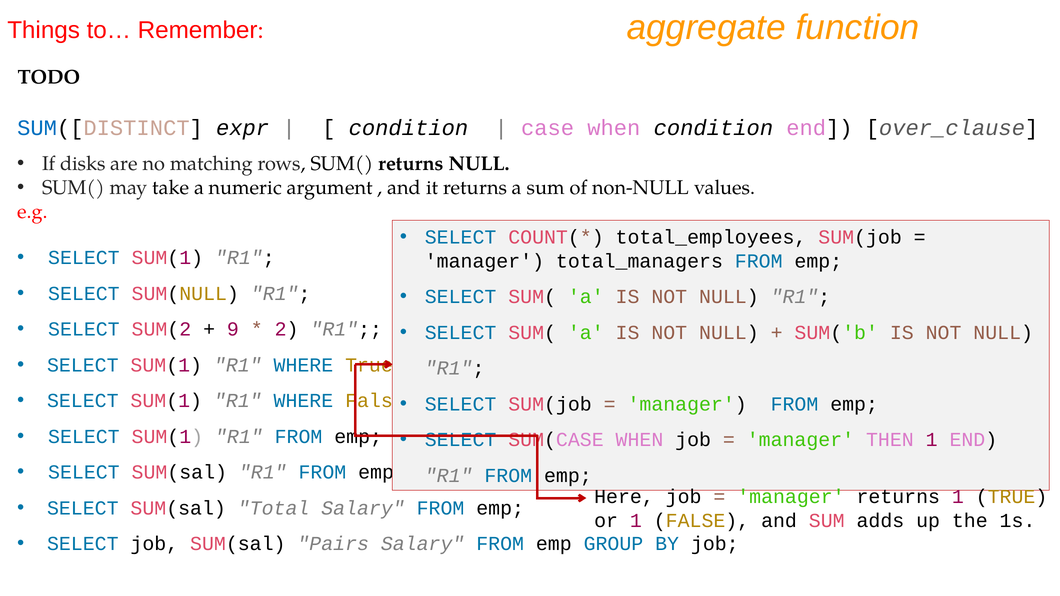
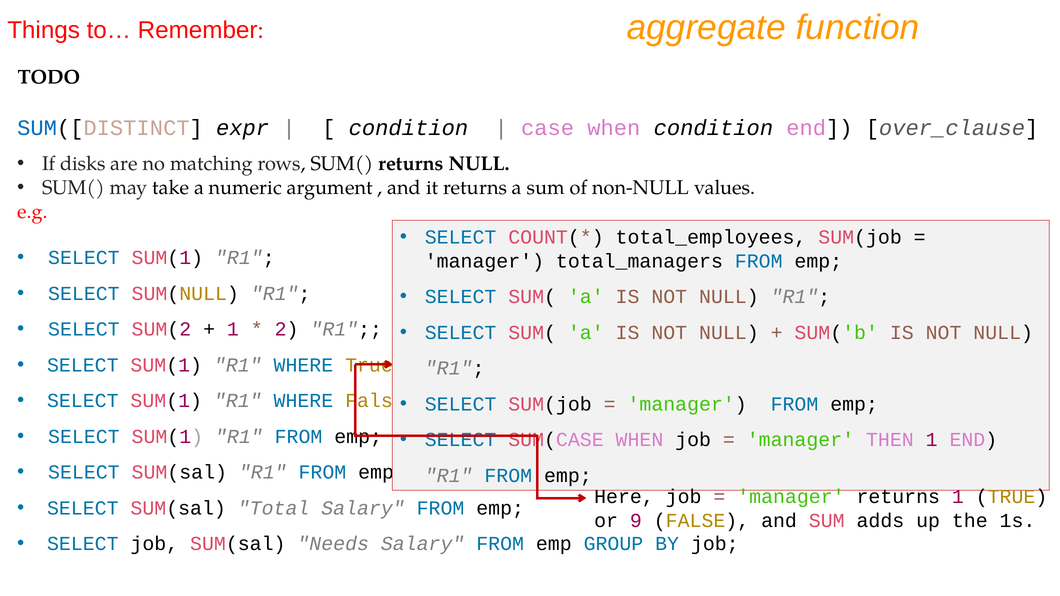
9: 9 -> 1 (233, 329)
or 1: 1 -> 9 (636, 521)
Pairs: Pairs -> Needs (333, 544)
